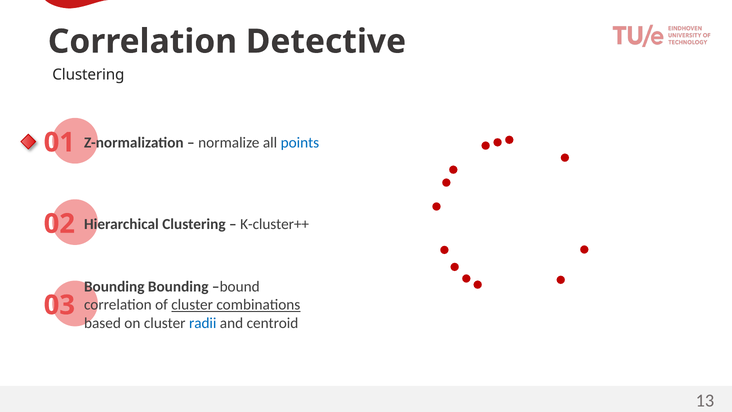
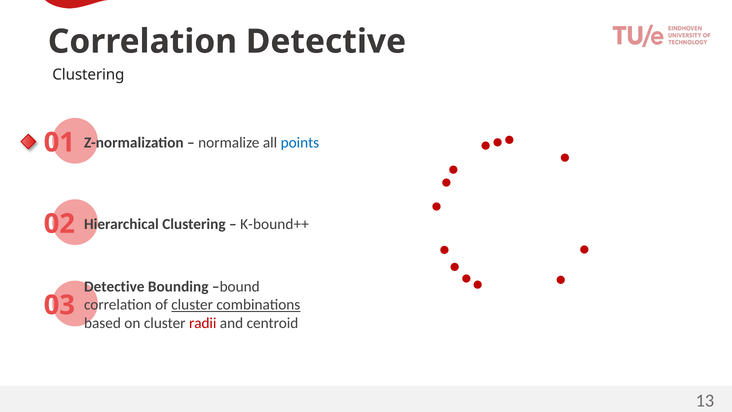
K-cluster++: K-cluster++ -> K-bound++ (275, 224)
Bounding: Bounding -> Detective (114, 286)
radii colour: blue -> red (203, 323)
